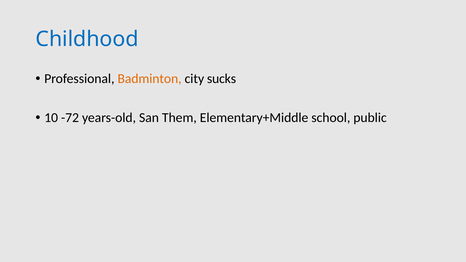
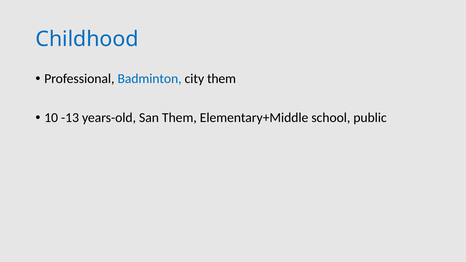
Badminton colour: orange -> blue (150, 79)
city sucks: sucks -> them (222, 79)
-72: -72 -> -13 (70, 118)
